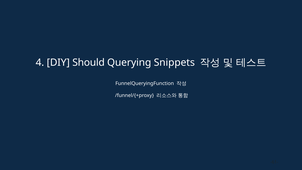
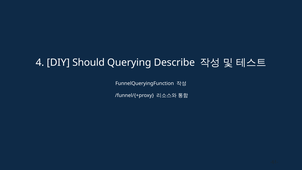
Snippets: Snippets -> Describe (174, 63)
